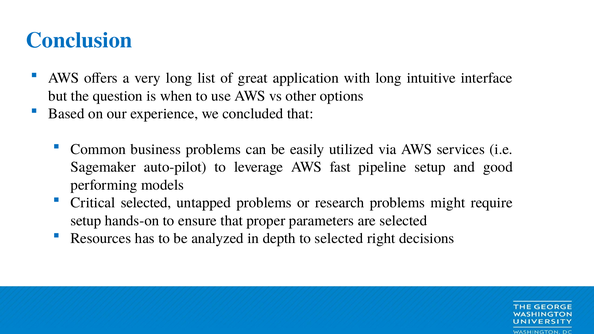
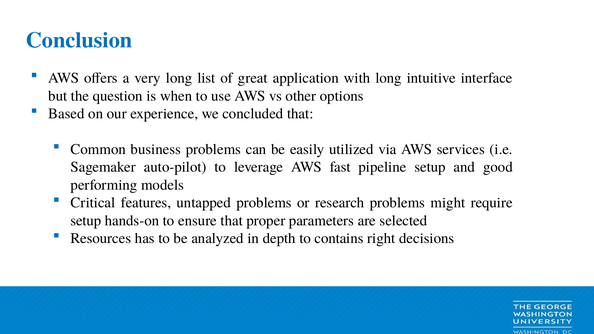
Critical selected: selected -> features (146, 203)
to selected: selected -> contains (339, 238)
